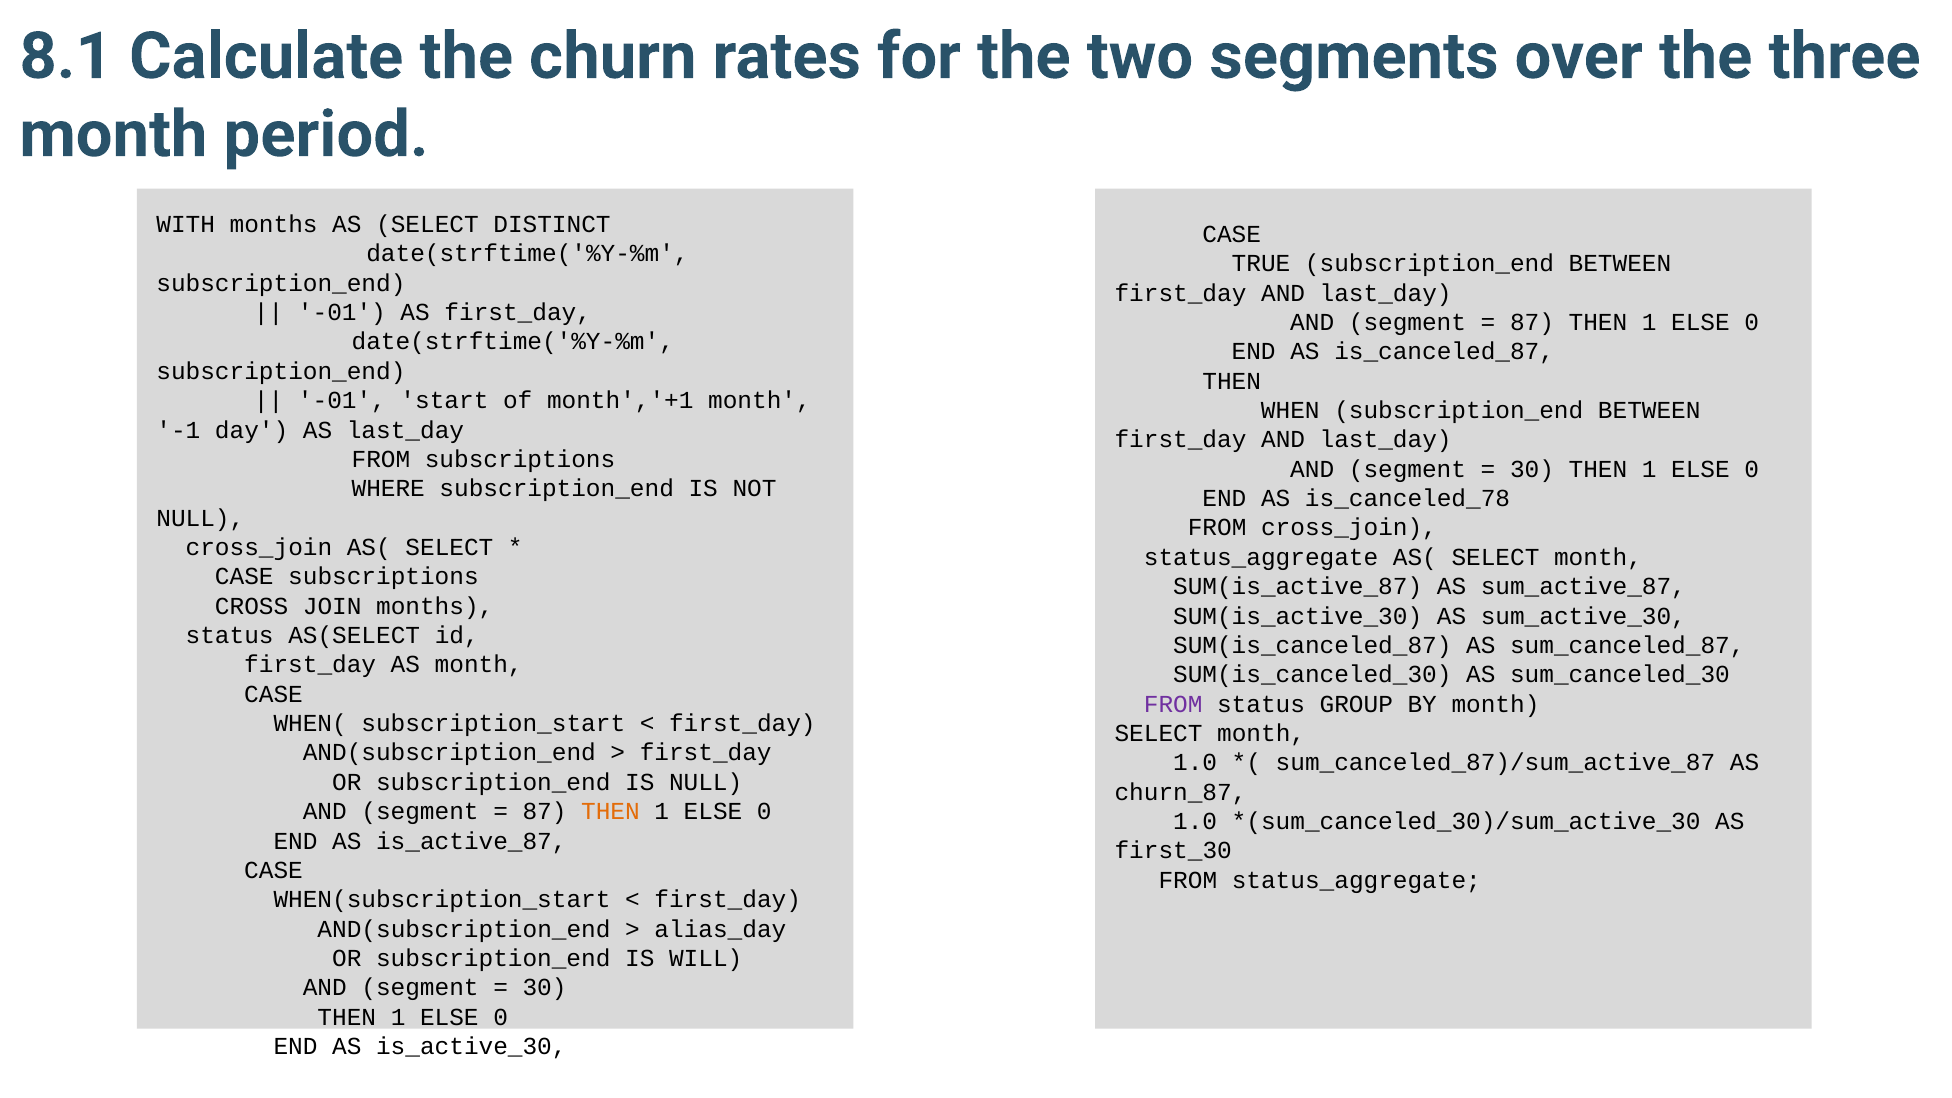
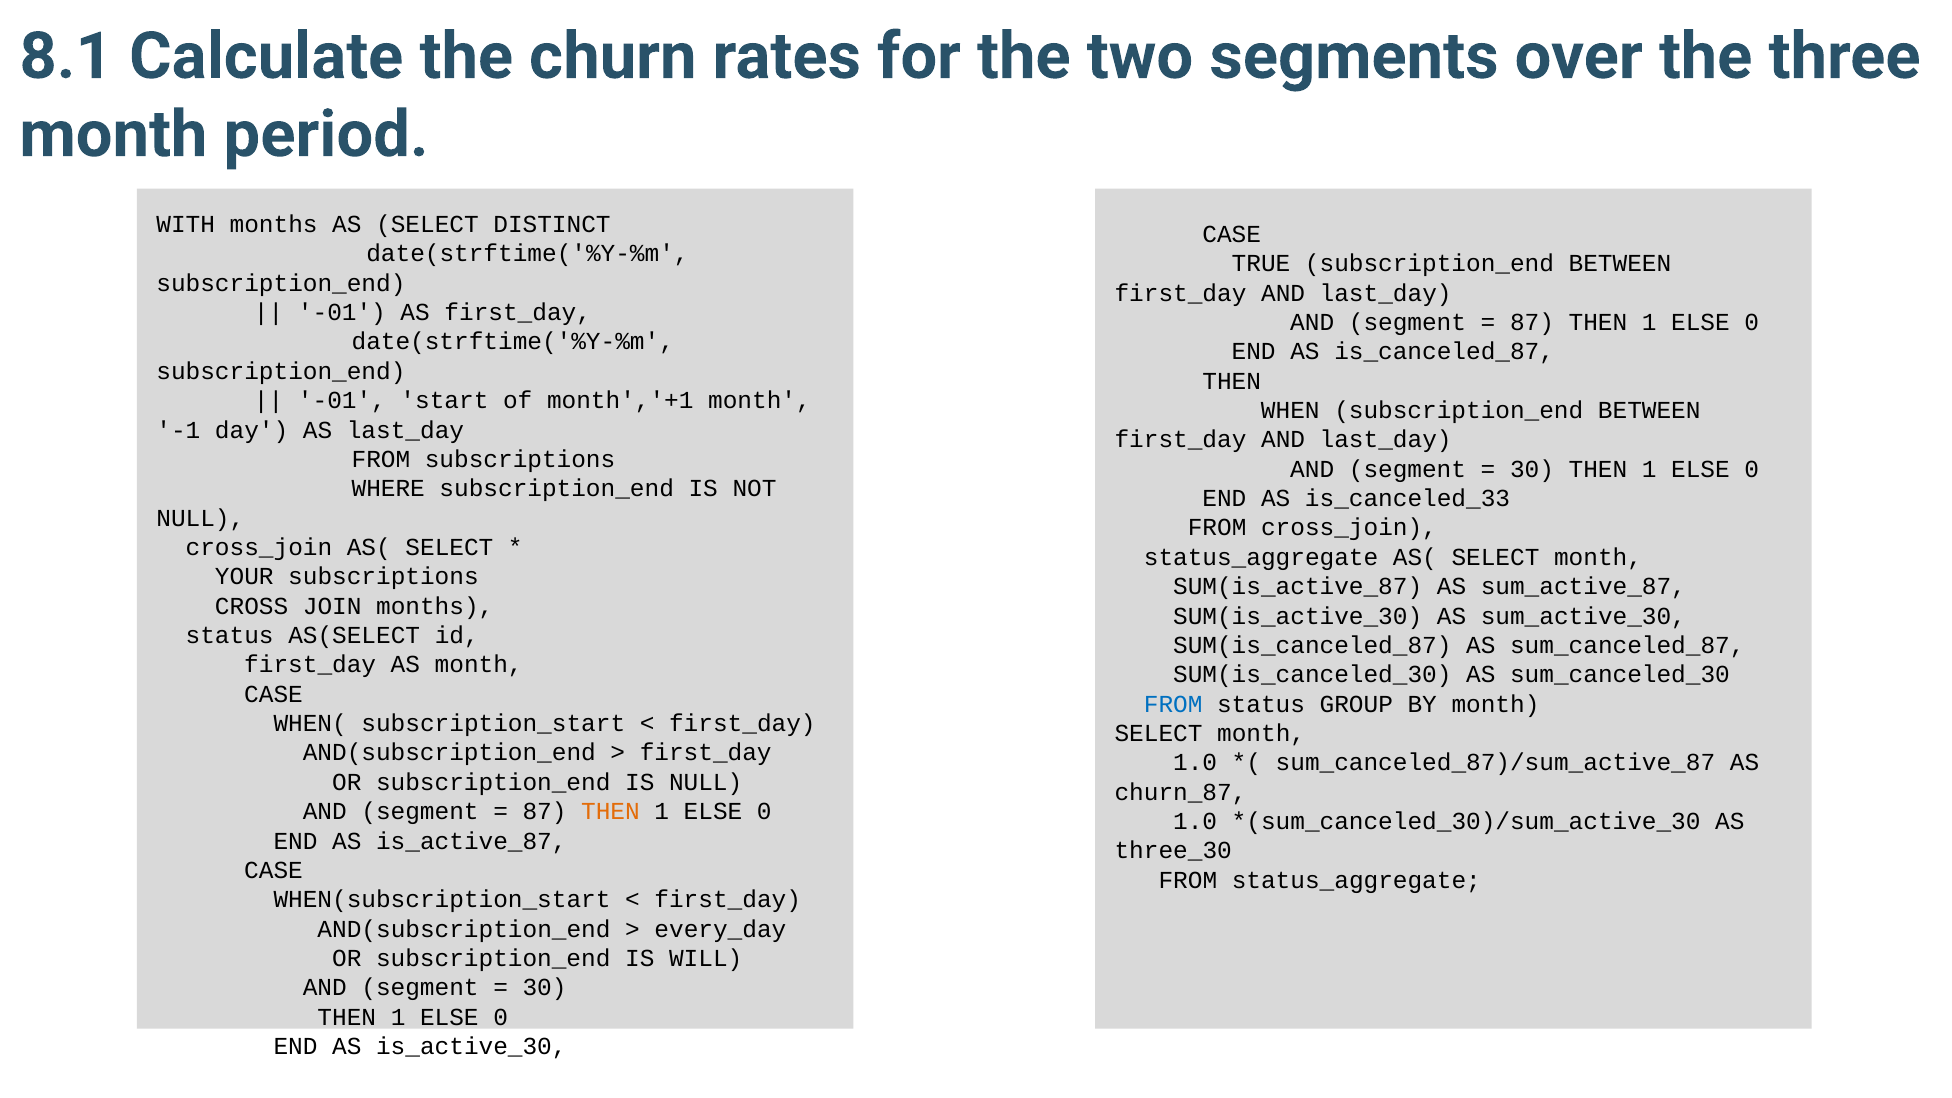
is_canceled_78: is_canceled_78 -> is_canceled_33 (1408, 499)
CASE: CASE -> YOUR (244, 577)
FROM colour: purple -> blue (1173, 704)
first_30: first_30 -> three_30 (1173, 851)
alias_day: alias_day -> every_day (720, 929)
